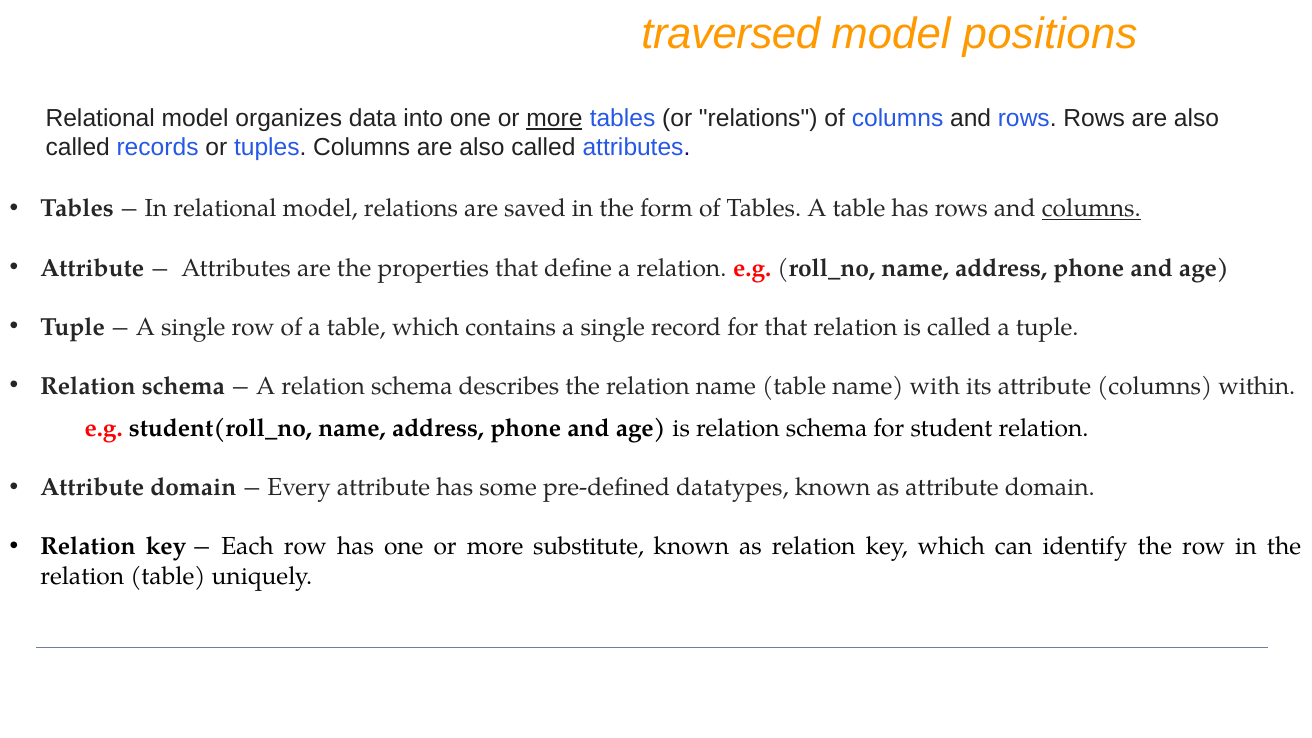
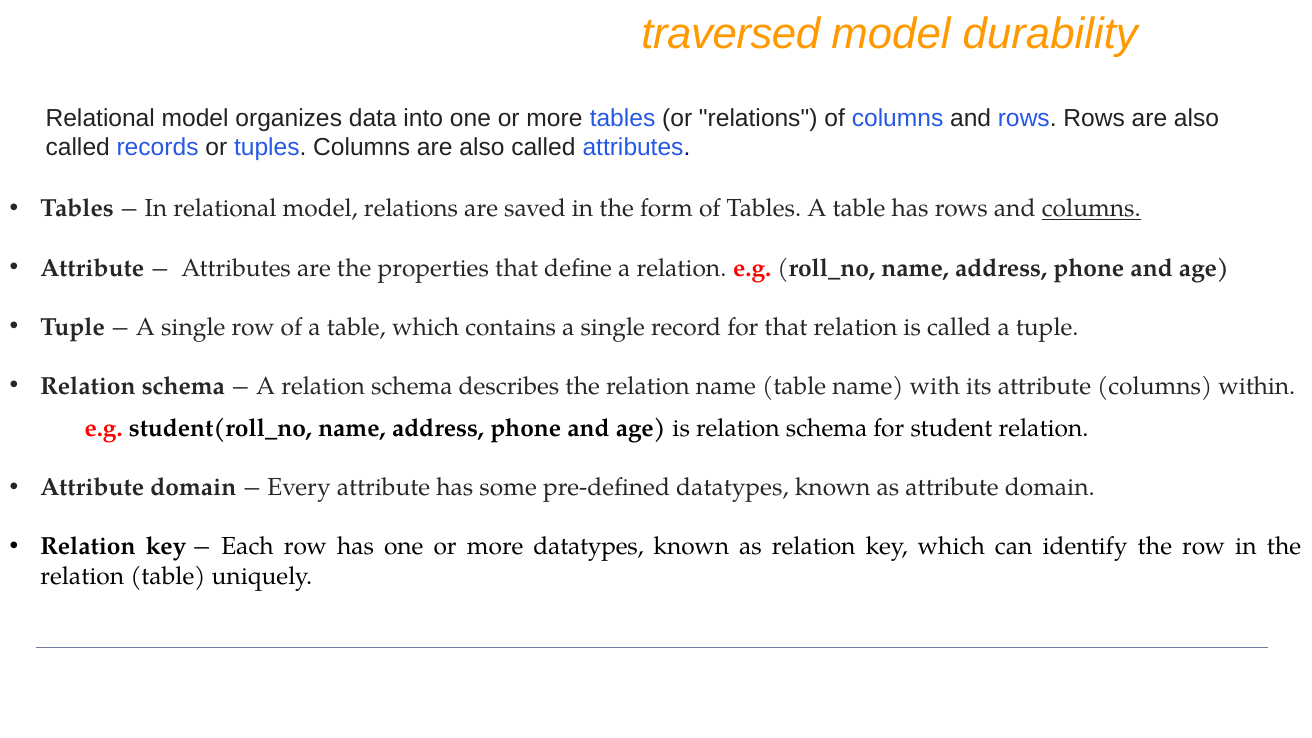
positions: positions -> durability (1050, 34)
more underline: present -> none (554, 118)
more substitute: substitute -> datatypes (589, 547)
